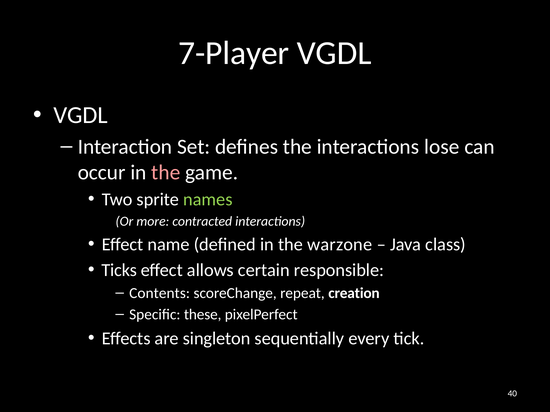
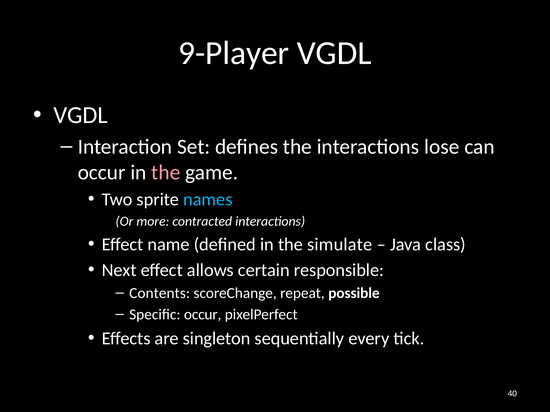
7-Player: 7-Player -> 9-Player (234, 53)
names colour: light green -> light blue (208, 200)
warzone: warzone -> simulate (340, 245)
Ticks: Ticks -> Next (119, 270)
creation: creation -> possible (354, 293)
Specific these: these -> occur (203, 315)
